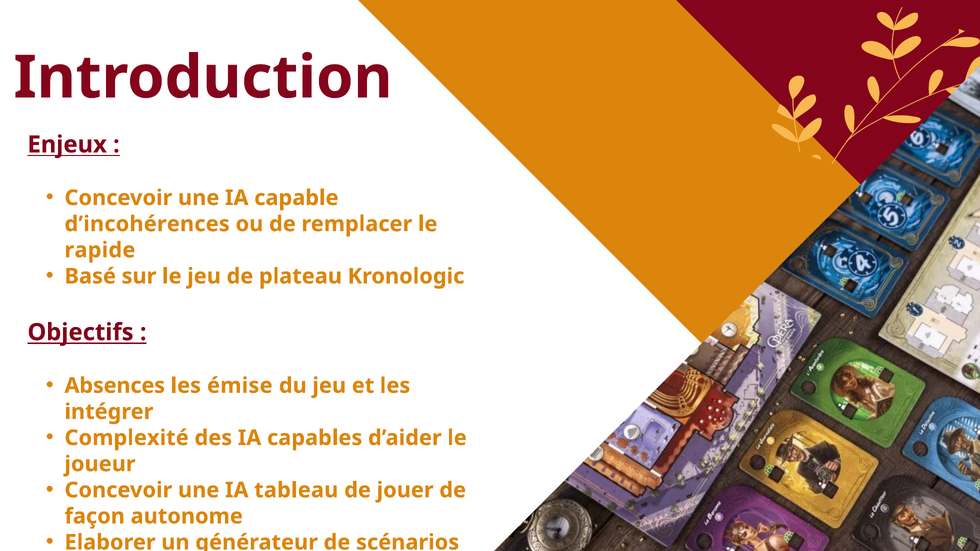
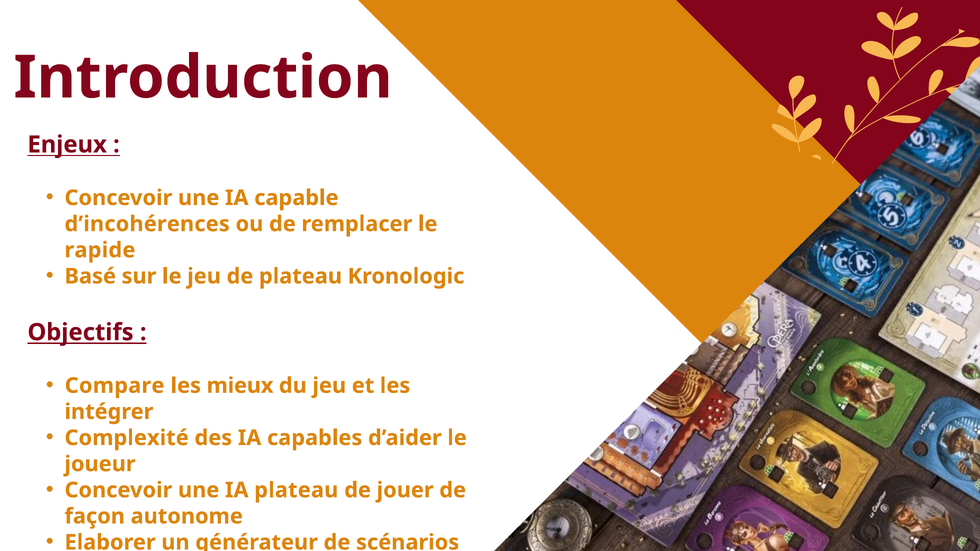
Absences: Absences -> Compare (115, 386)
émise: émise -> mieux (240, 386)
IA tableau: tableau -> plateau (296, 490)
